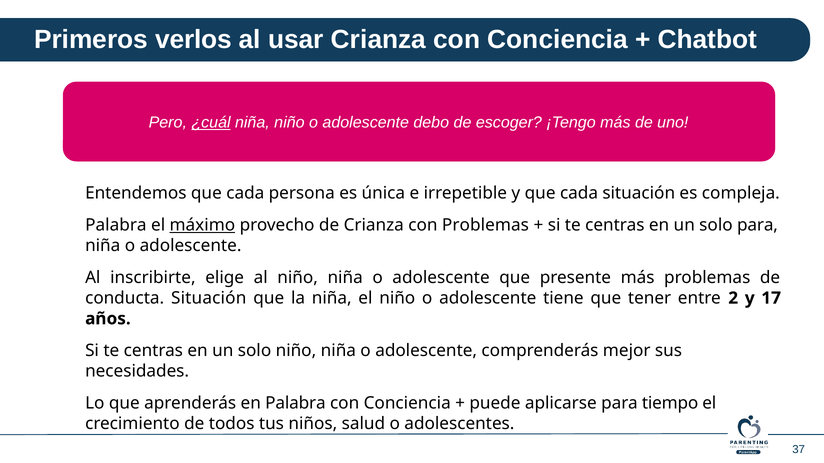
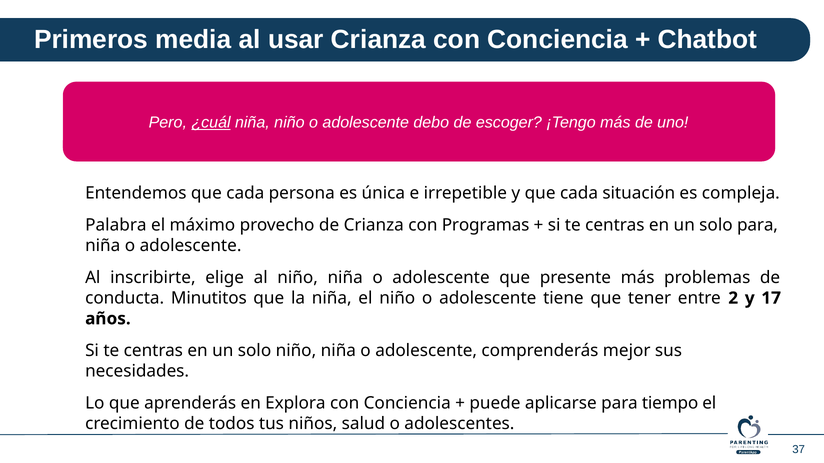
verlos: verlos -> media (193, 40)
máximo underline: present -> none (202, 225)
con Problemas: Problemas -> Programas (486, 225)
conducta Situación: Situación -> Minutitos (209, 298)
en Palabra: Palabra -> Explora (295, 404)
